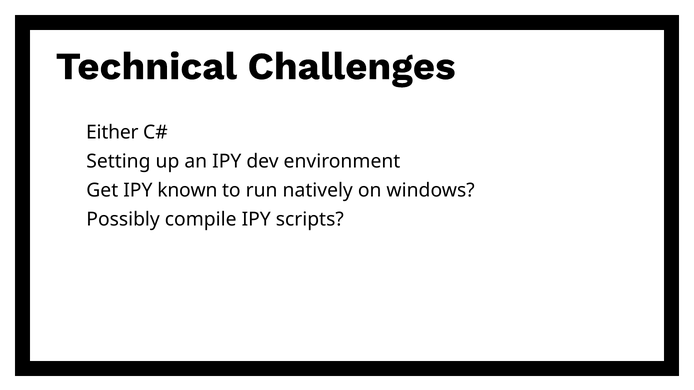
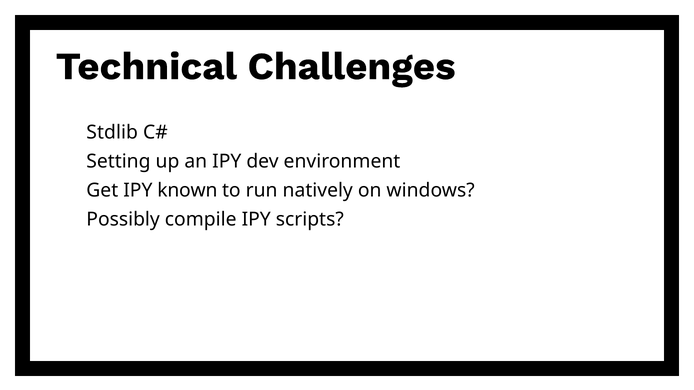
Either: Either -> Stdlib (112, 133)
